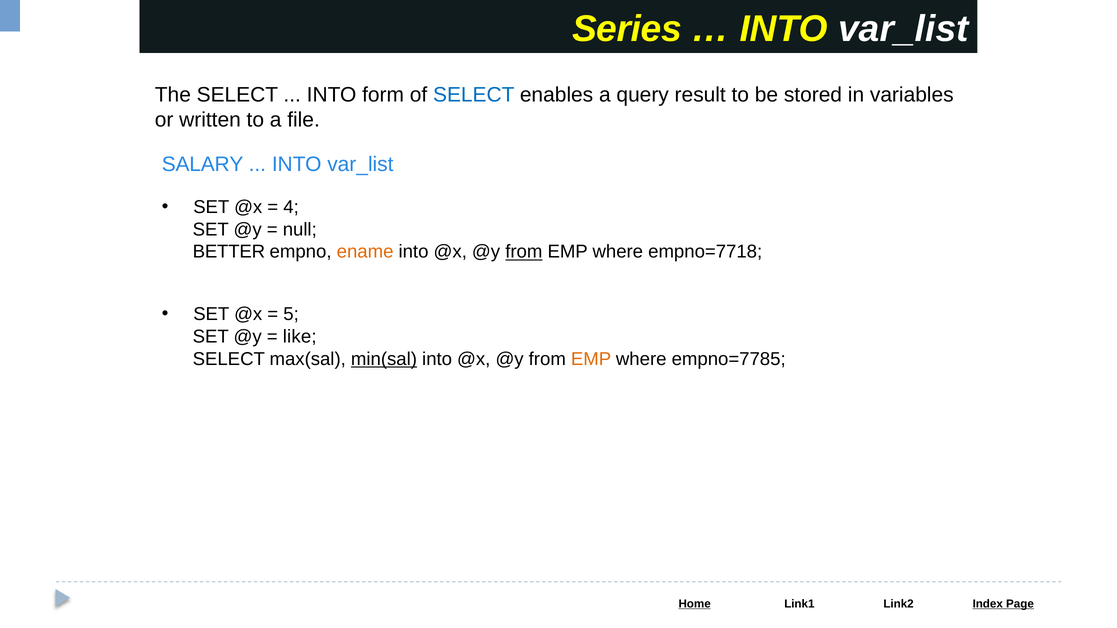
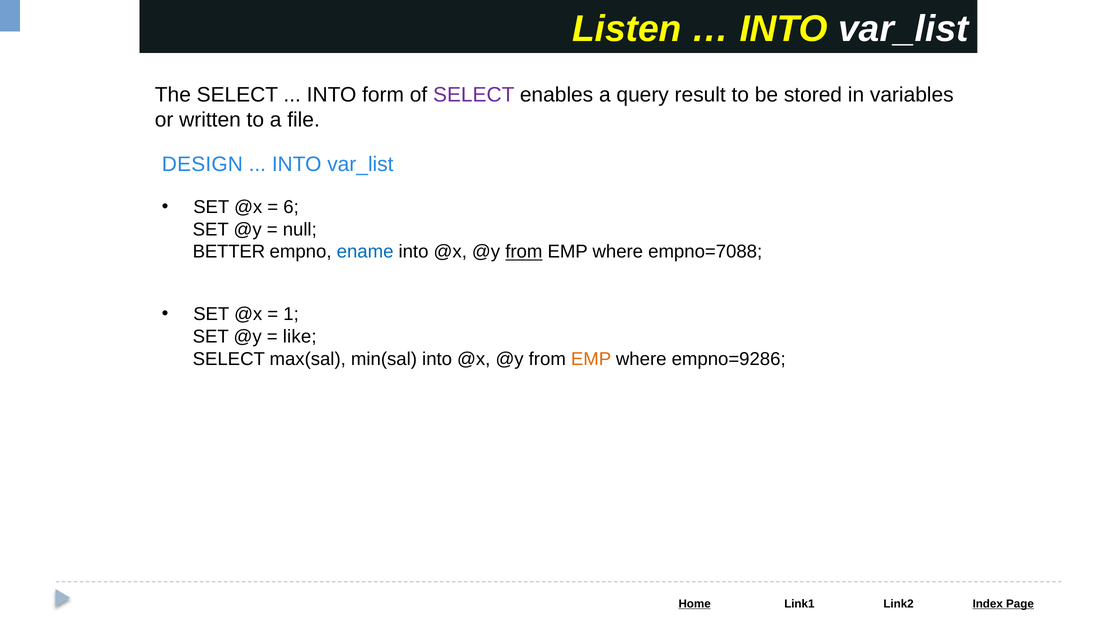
Series: Series -> Listen (627, 29)
SELECT colour: blue -> purple (474, 95)
SALARY: SALARY -> DESIGN (202, 165)
4: 4 -> 6 (291, 207)
ename colour: orange -> blue (365, 252)
empno=7718: empno=7718 -> empno=7088 (705, 252)
5: 5 -> 1 (291, 314)
min(sal underline: present -> none (384, 359)
empno=7785: empno=7785 -> empno=9286 (729, 359)
